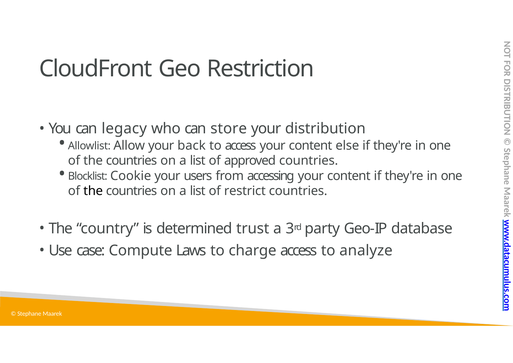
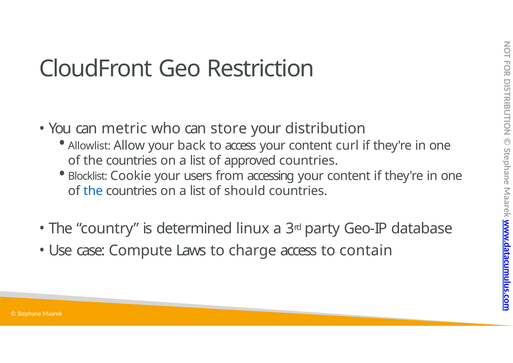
legacy: legacy -> metric (124, 129)
else: else -> curl (347, 145)
the colour: black -> blue (93, 191)
restrict: restrict -> should (245, 191)
trust: trust -> linux (253, 228)
analyze: analyze -> contain (366, 250)
